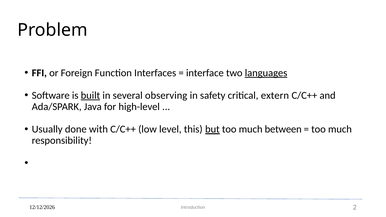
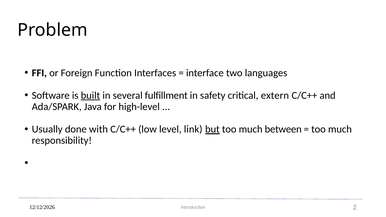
languages underline: present -> none (266, 73)
observing: observing -> fulfillment (166, 95)
this: this -> link (193, 129)
